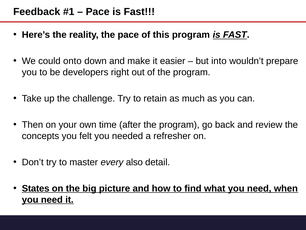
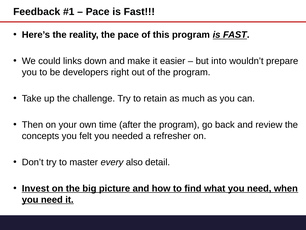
onto: onto -> links (72, 61)
States: States -> Invest (36, 188)
